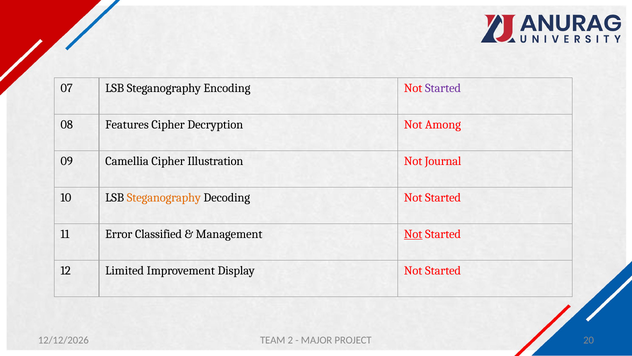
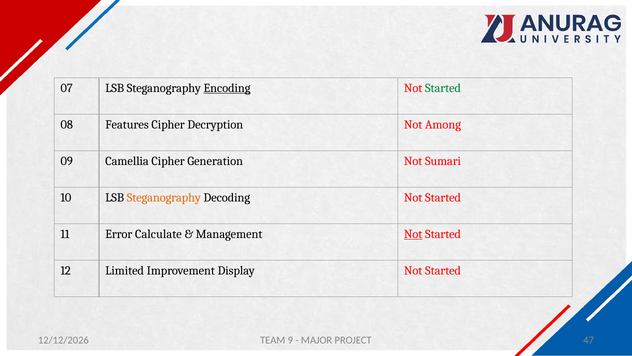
Encoding underline: none -> present (227, 88)
Started colour: purple -> green (443, 88)
Illustration: Illustration -> Generation (215, 161)
Journal: Journal -> Sumari (443, 161)
Classified: Classified -> Calculate (158, 234)
2: 2 -> 9 (290, 340)
20: 20 -> 47 (589, 340)
